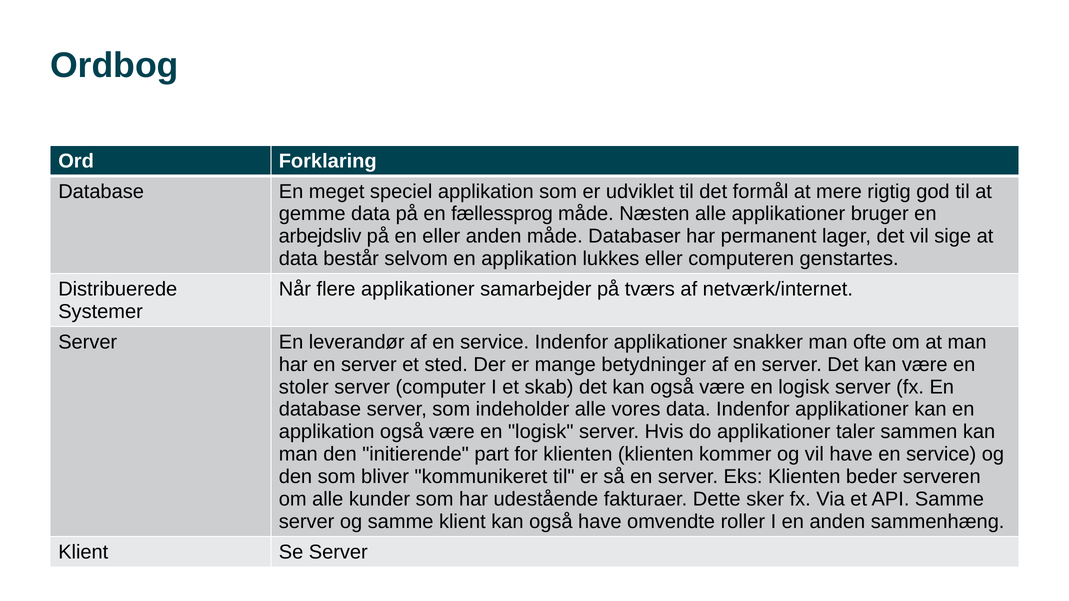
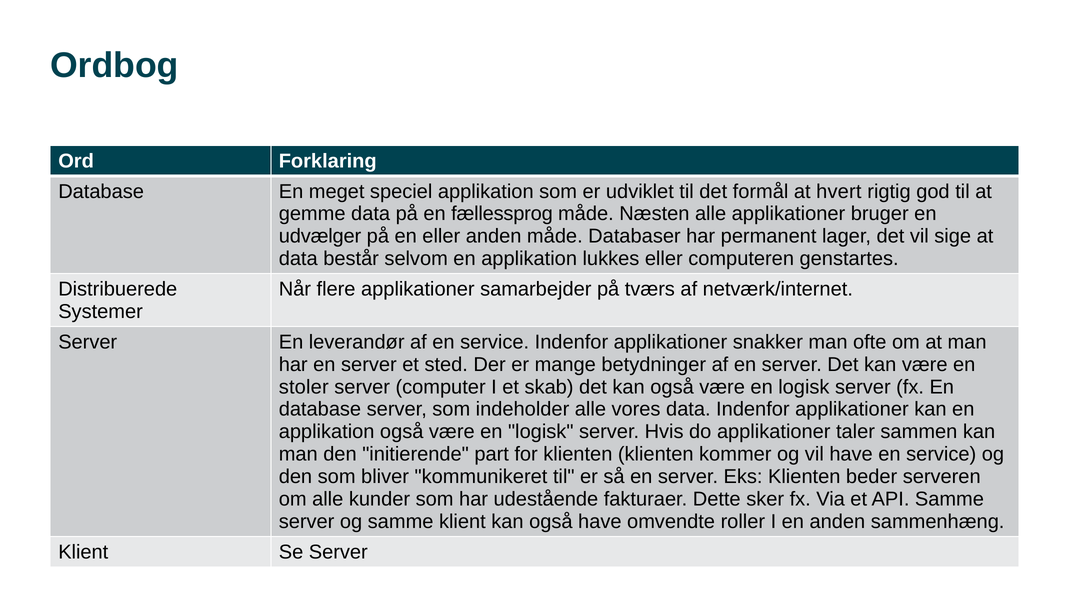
mere: mere -> hvert (839, 192)
arbejdsliv: arbejdsliv -> udvælger (320, 236)
